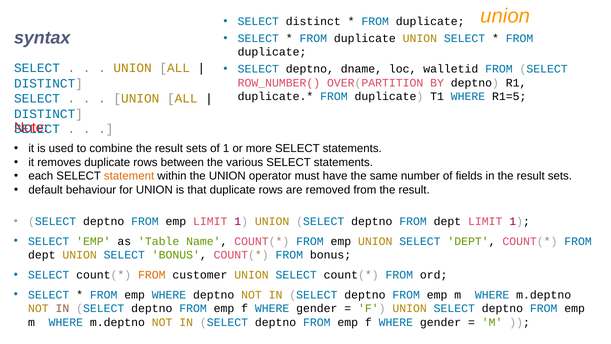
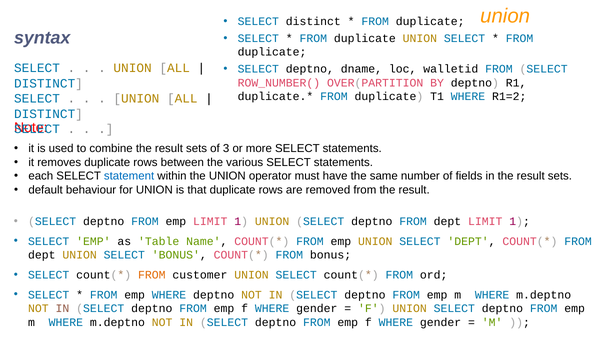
R1=5: R1=5 -> R1=2 (509, 96)
of 1: 1 -> 3 (226, 148)
statement colour: orange -> blue (129, 176)
